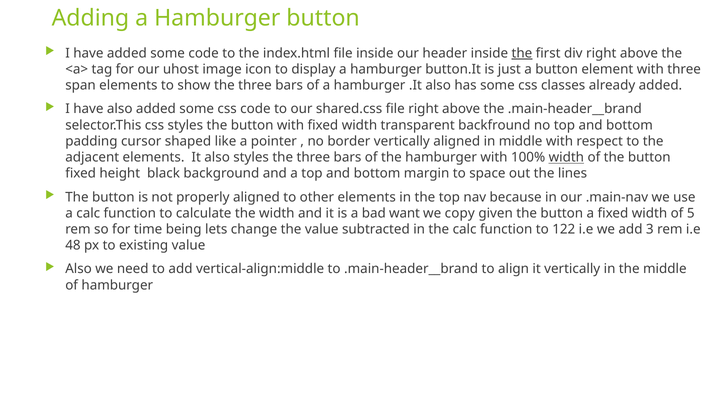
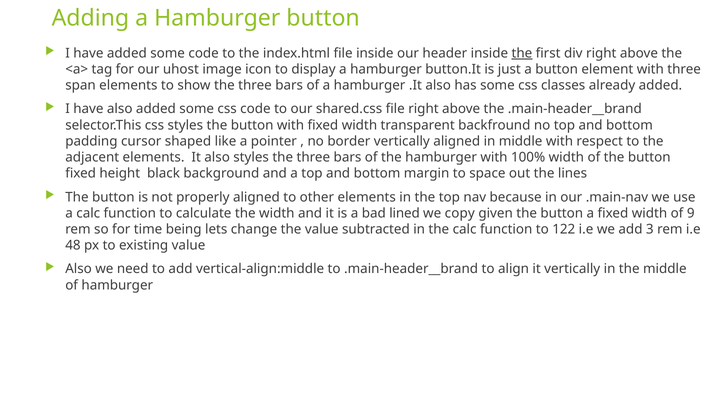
width underline: present -> none (566, 157)
want: want -> lined (405, 213)
5: 5 -> 9 (691, 213)
